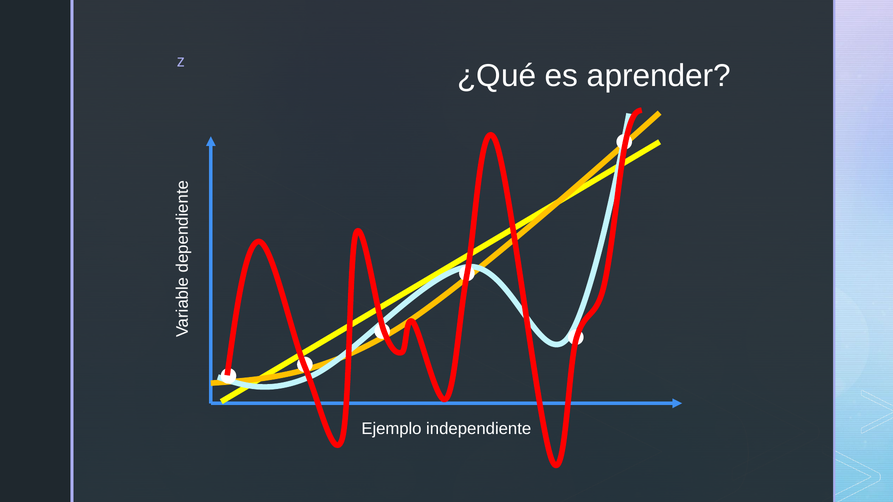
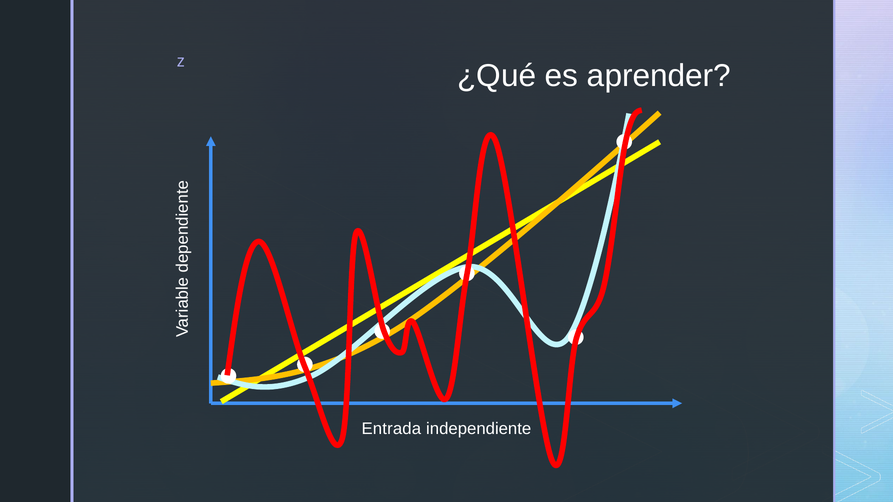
Ejemplo: Ejemplo -> Entrada (391, 429)
